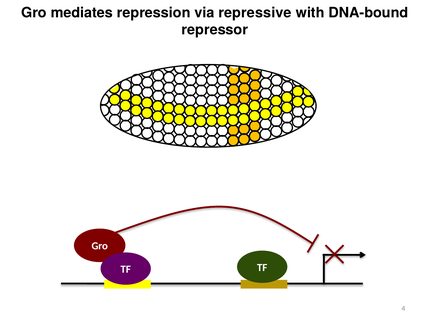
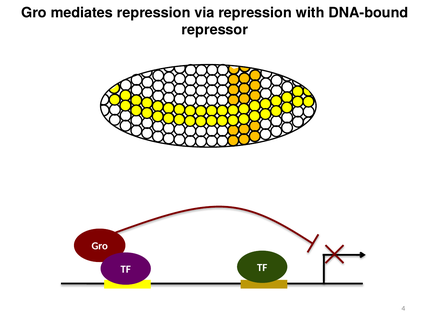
via repressive: repressive -> repression (255, 13)
